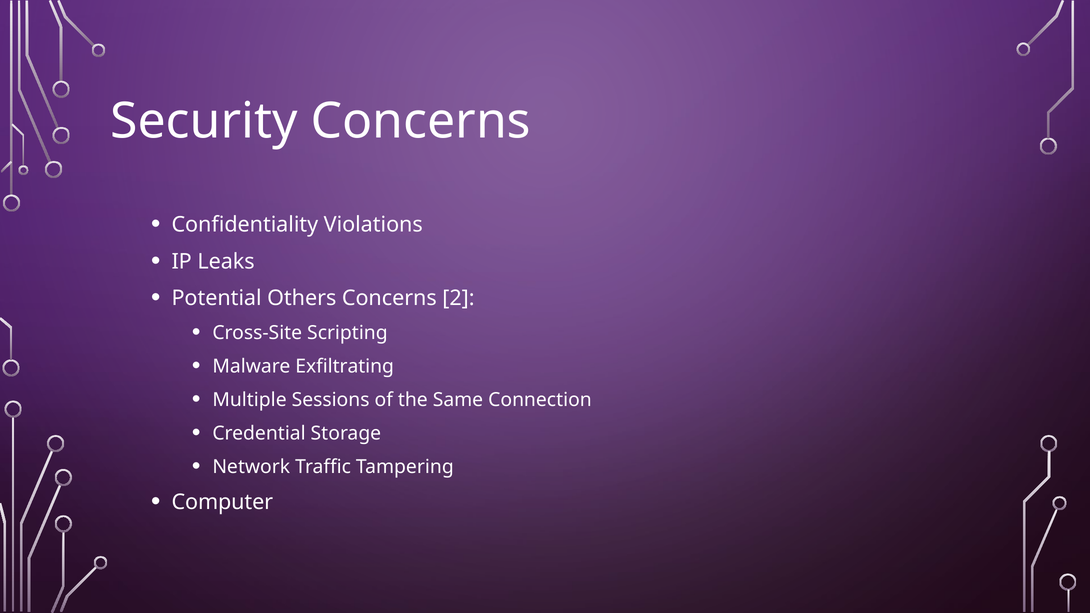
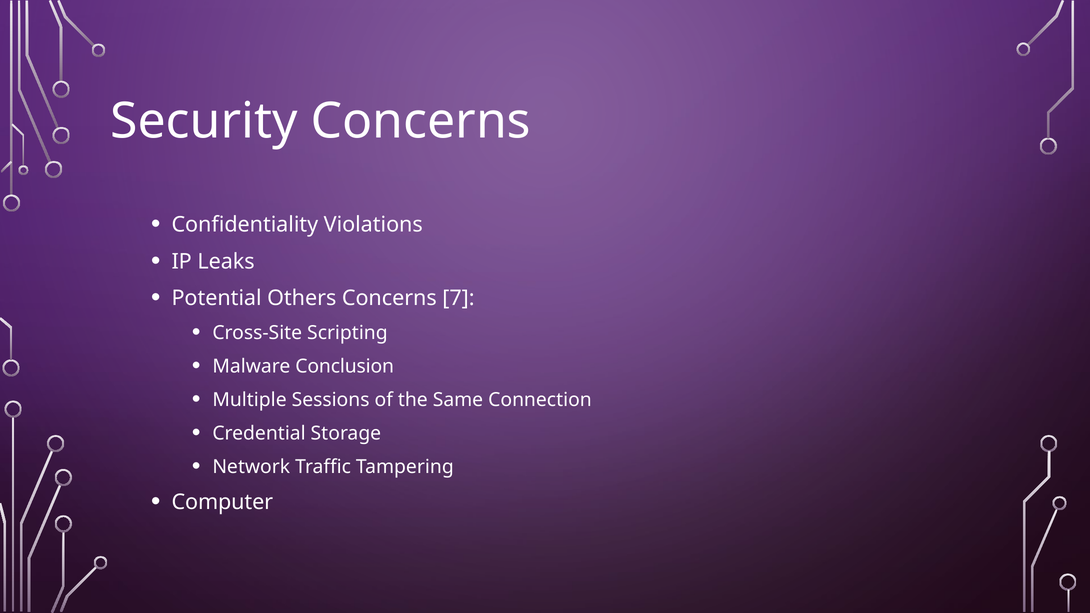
2: 2 -> 7 (458, 298)
Exfiltrating: Exfiltrating -> Conclusion (345, 366)
